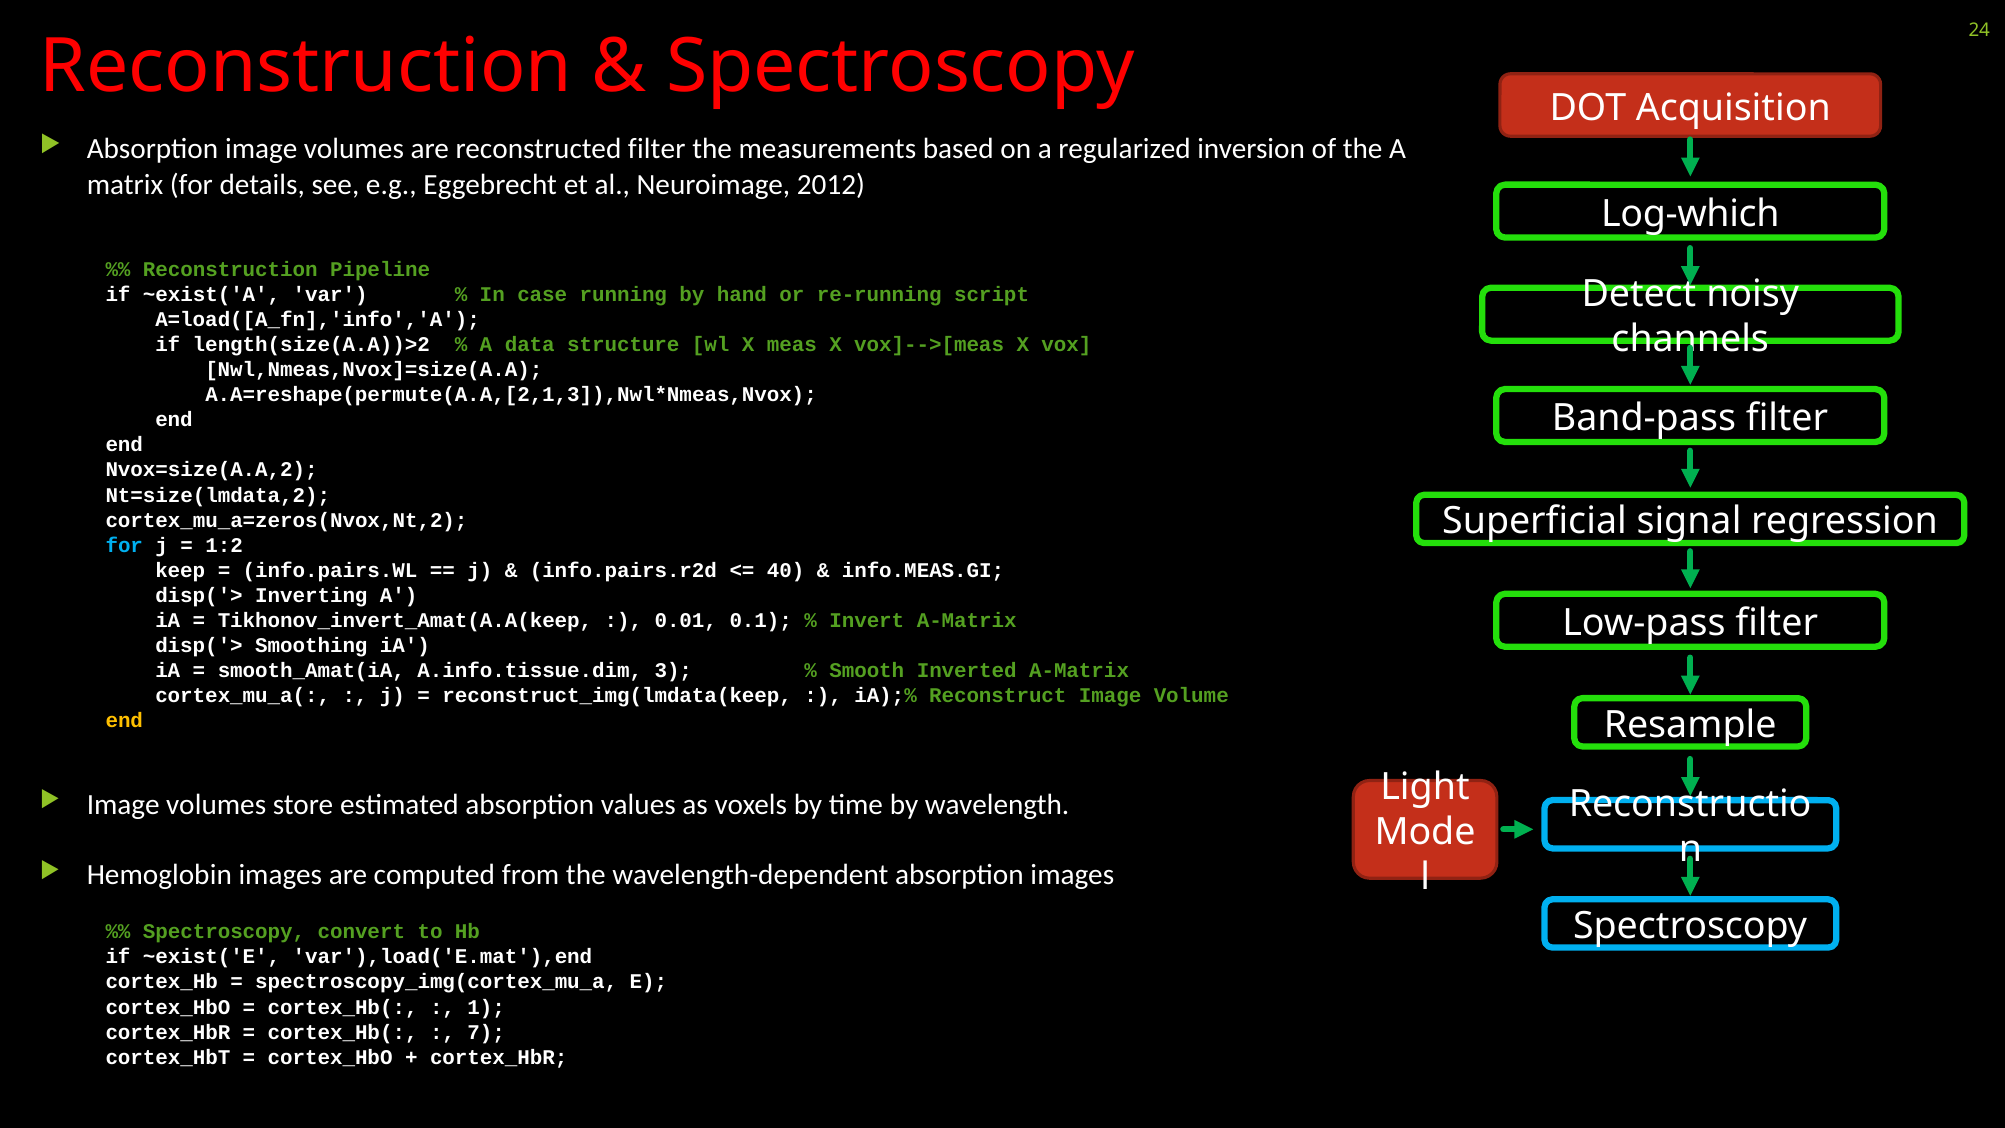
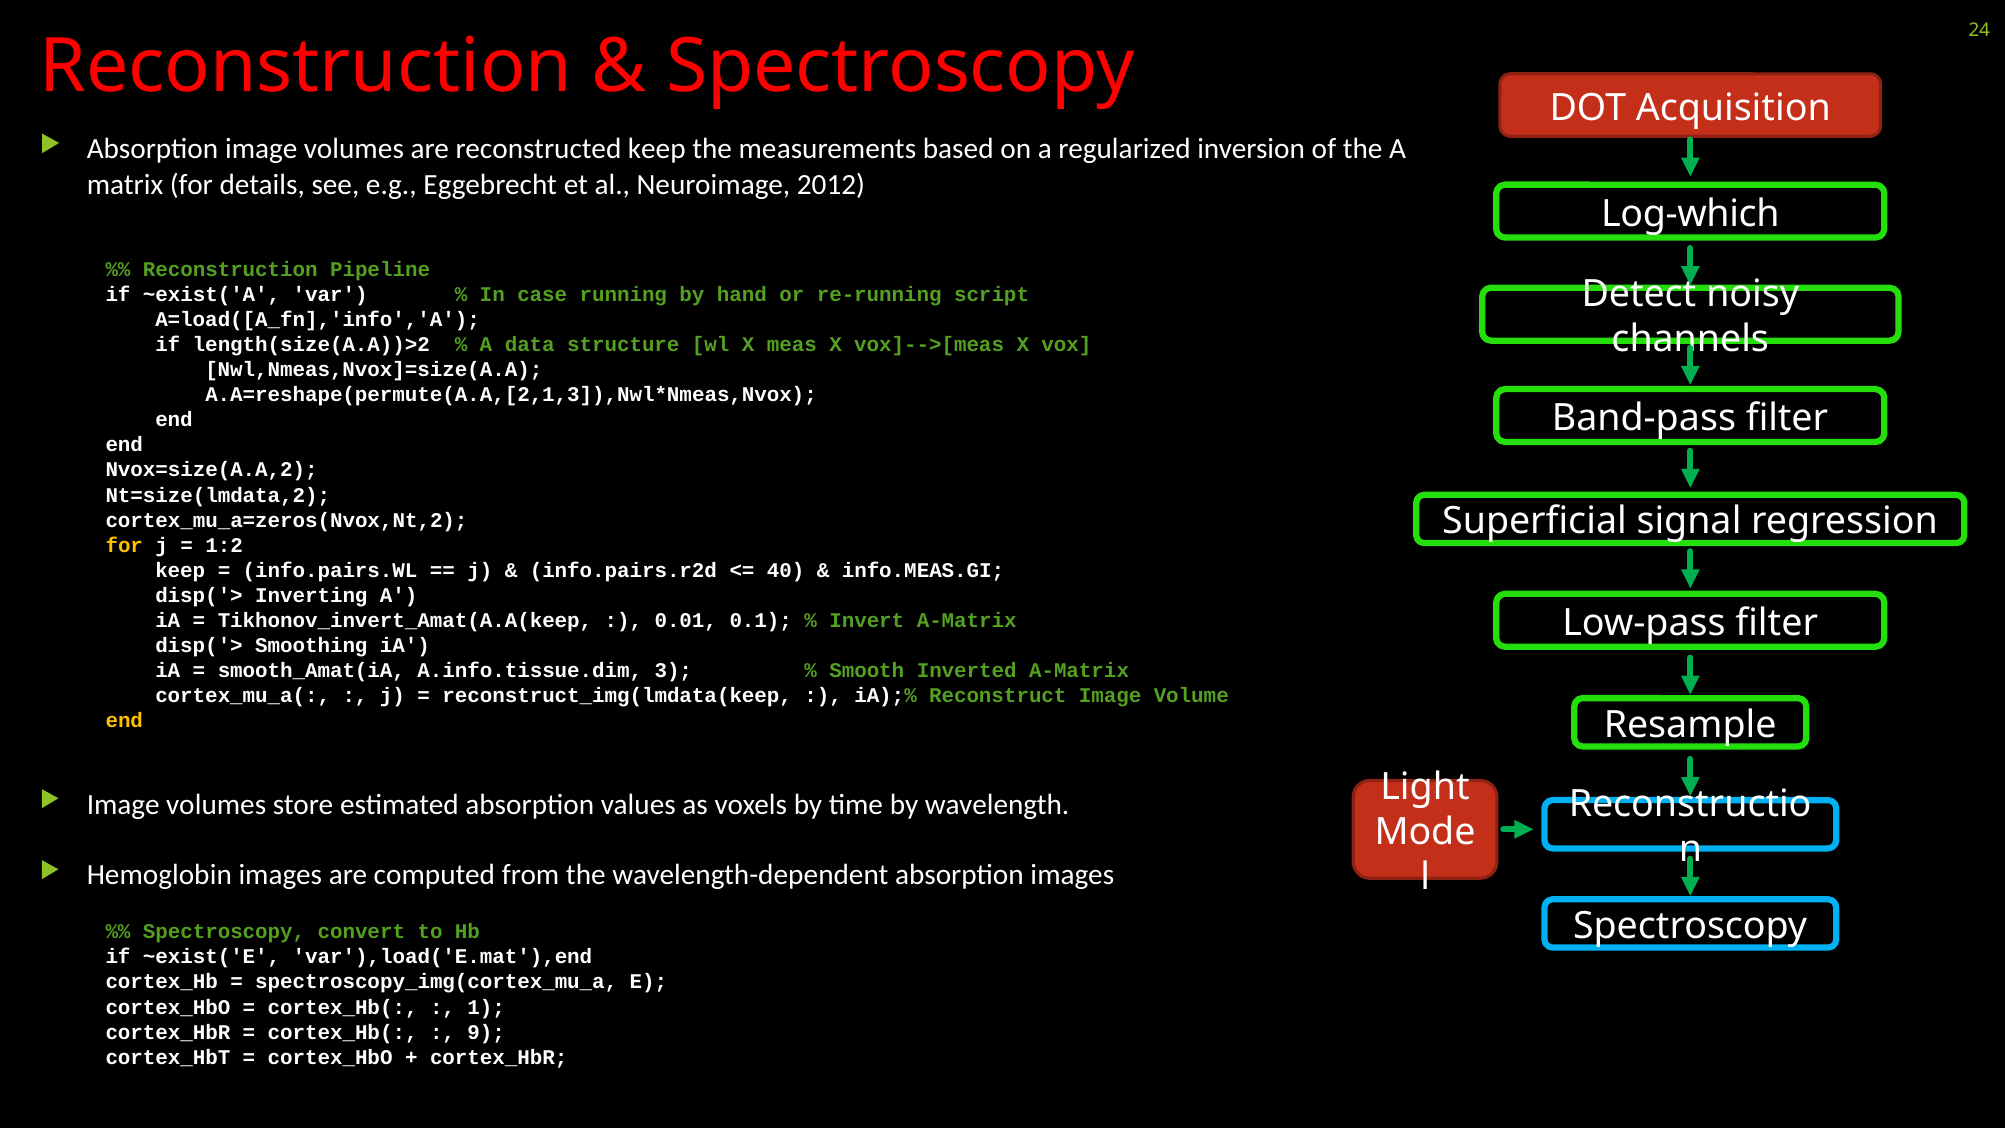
reconstructed filter: filter -> keep (657, 149)
for colour: light blue -> yellow (124, 545)
7: 7 -> 9 (486, 1032)
